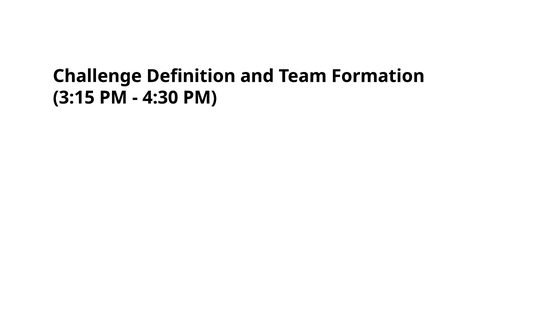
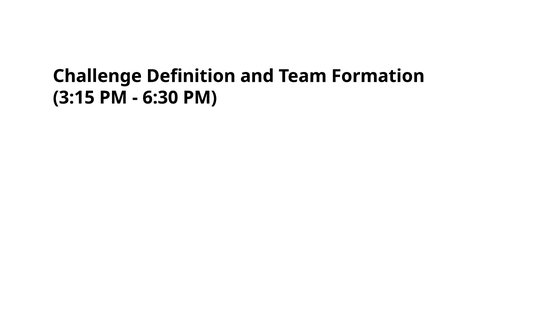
4:30: 4:30 -> 6:30 (160, 98)
